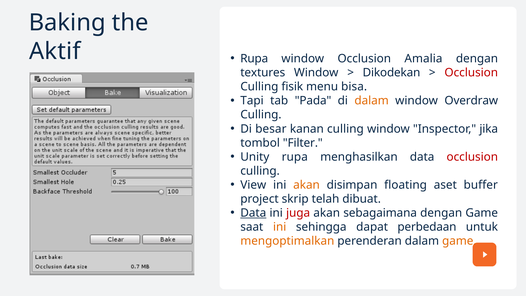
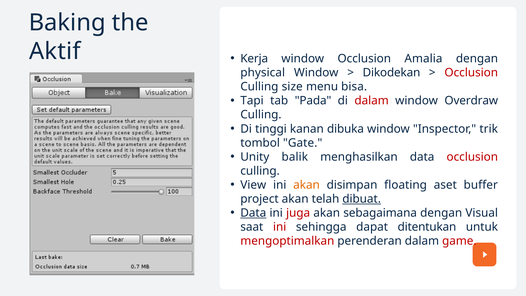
Rupa: Rupa -> Kerja (254, 59)
textures: textures -> physical (263, 73)
fisik: fisik -> size (292, 87)
dalam colour: orange -> red (372, 101)
besar: besar -> tinggi (271, 129)
kanan culling: culling -> dibuka (345, 129)
jika: jika -> trik (489, 129)
Filter: Filter -> Gate (303, 143)
Unity rupa: rupa -> balik (295, 157)
project skrip: skrip -> akan (295, 199)
dibuat underline: none -> present (362, 199)
dengan Game: Game -> Visual (482, 213)
ini colour: orange -> red (280, 227)
perbedaan: perbedaan -> ditentukan (427, 227)
mengoptimalkan colour: orange -> red (287, 241)
game colour: orange -> red (459, 241)
